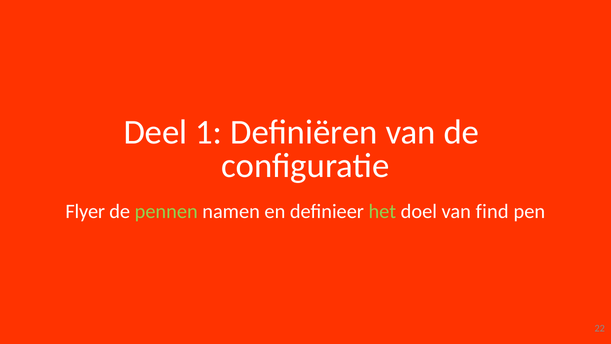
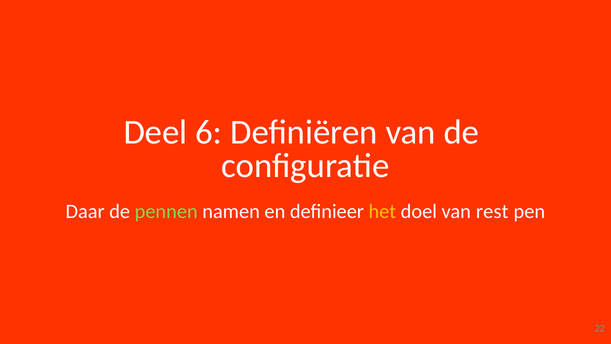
1: 1 -> 6 (209, 132)
Flyer: Flyer -> Daar (85, 211)
het colour: light green -> yellow (382, 211)
find: find -> rest (492, 211)
